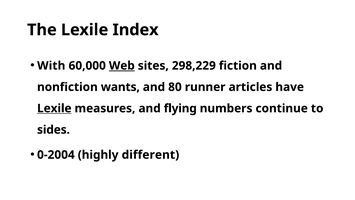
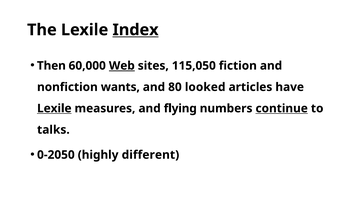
Index underline: none -> present (136, 30)
With: With -> Then (51, 66)
298,229: 298,229 -> 115,050 (194, 66)
runner: runner -> looked (205, 87)
continue underline: none -> present (282, 108)
sides: sides -> talks (53, 130)
0-2004: 0-2004 -> 0-2050 (56, 155)
